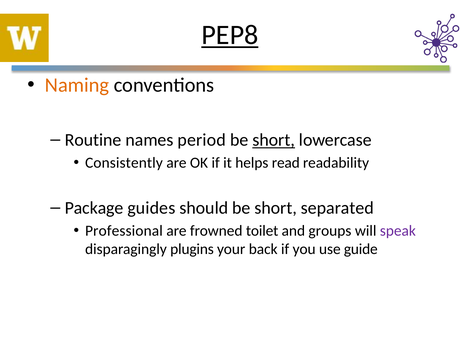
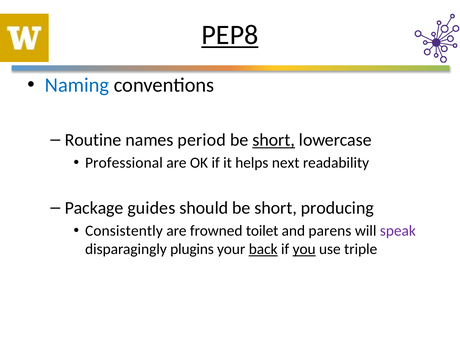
Naming colour: orange -> blue (77, 85)
Consistently: Consistently -> Professional (124, 163)
read: read -> next (286, 163)
separated: separated -> producing (337, 208)
Professional: Professional -> Consistently (124, 231)
groups: groups -> parens (330, 231)
back underline: none -> present (263, 249)
you underline: none -> present (304, 249)
guide: guide -> triple (361, 249)
